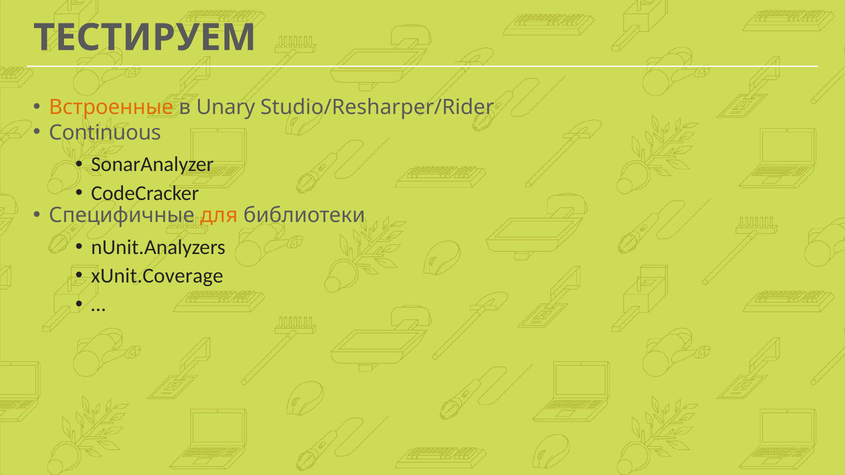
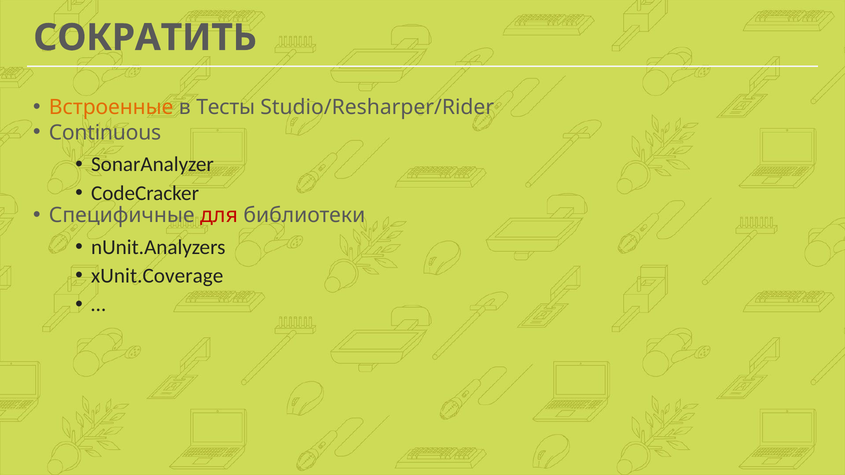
ТЕСТИРУЕМ: ТЕСТИРУЕМ -> СОКРАТИТЬ (145, 38)
Unary: Unary -> Тесты (226, 107)
для colour: orange -> red (219, 215)
